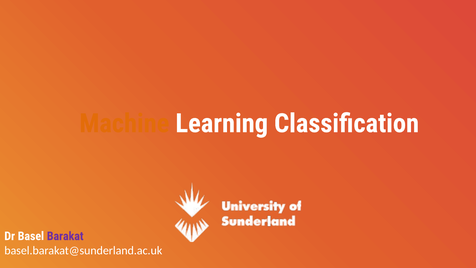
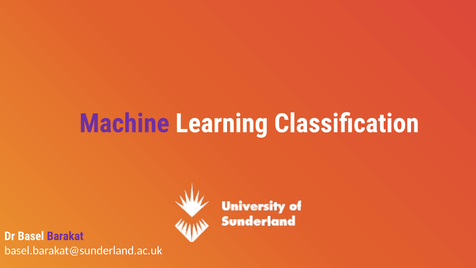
Machine colour: orange -> purple (124, 123)
